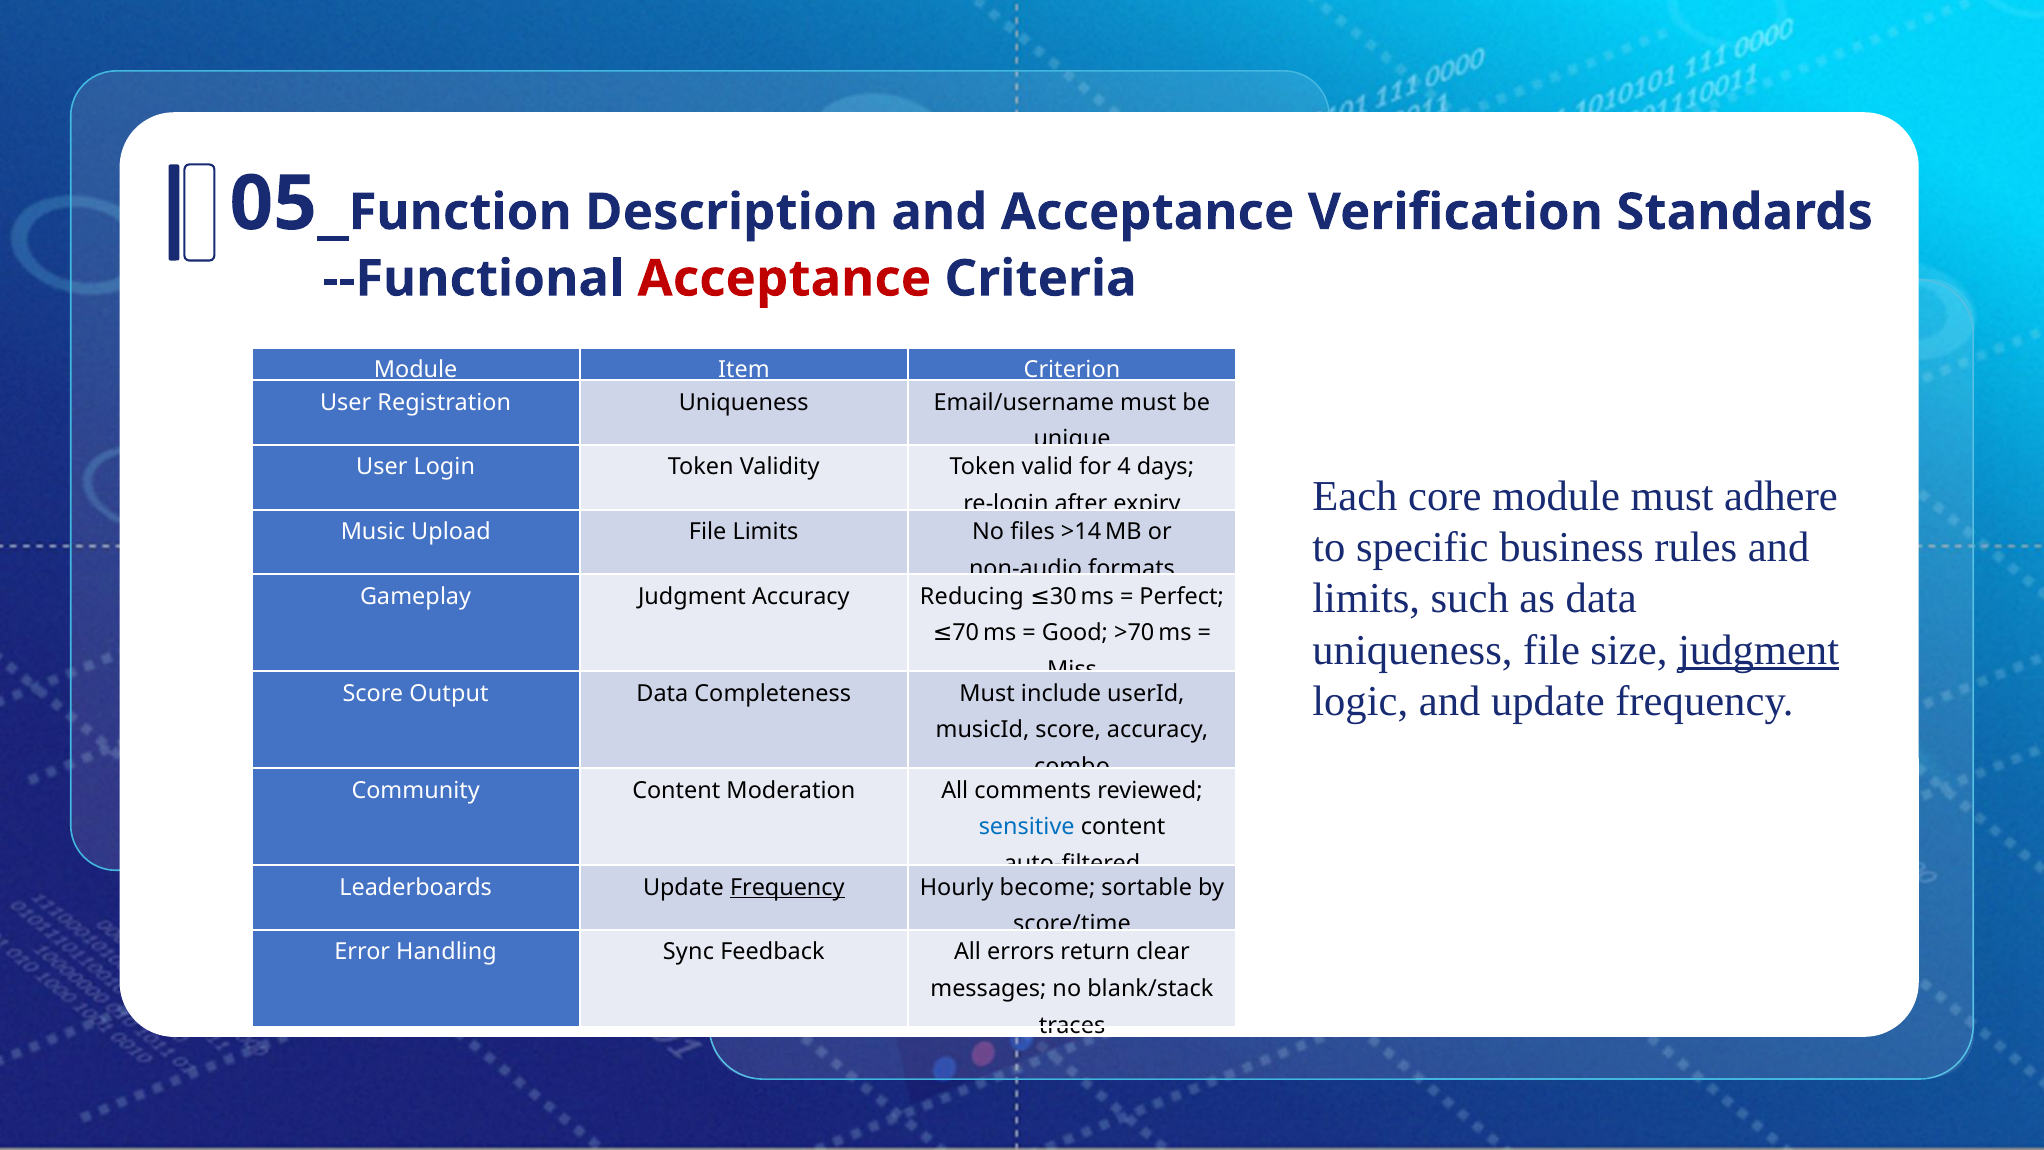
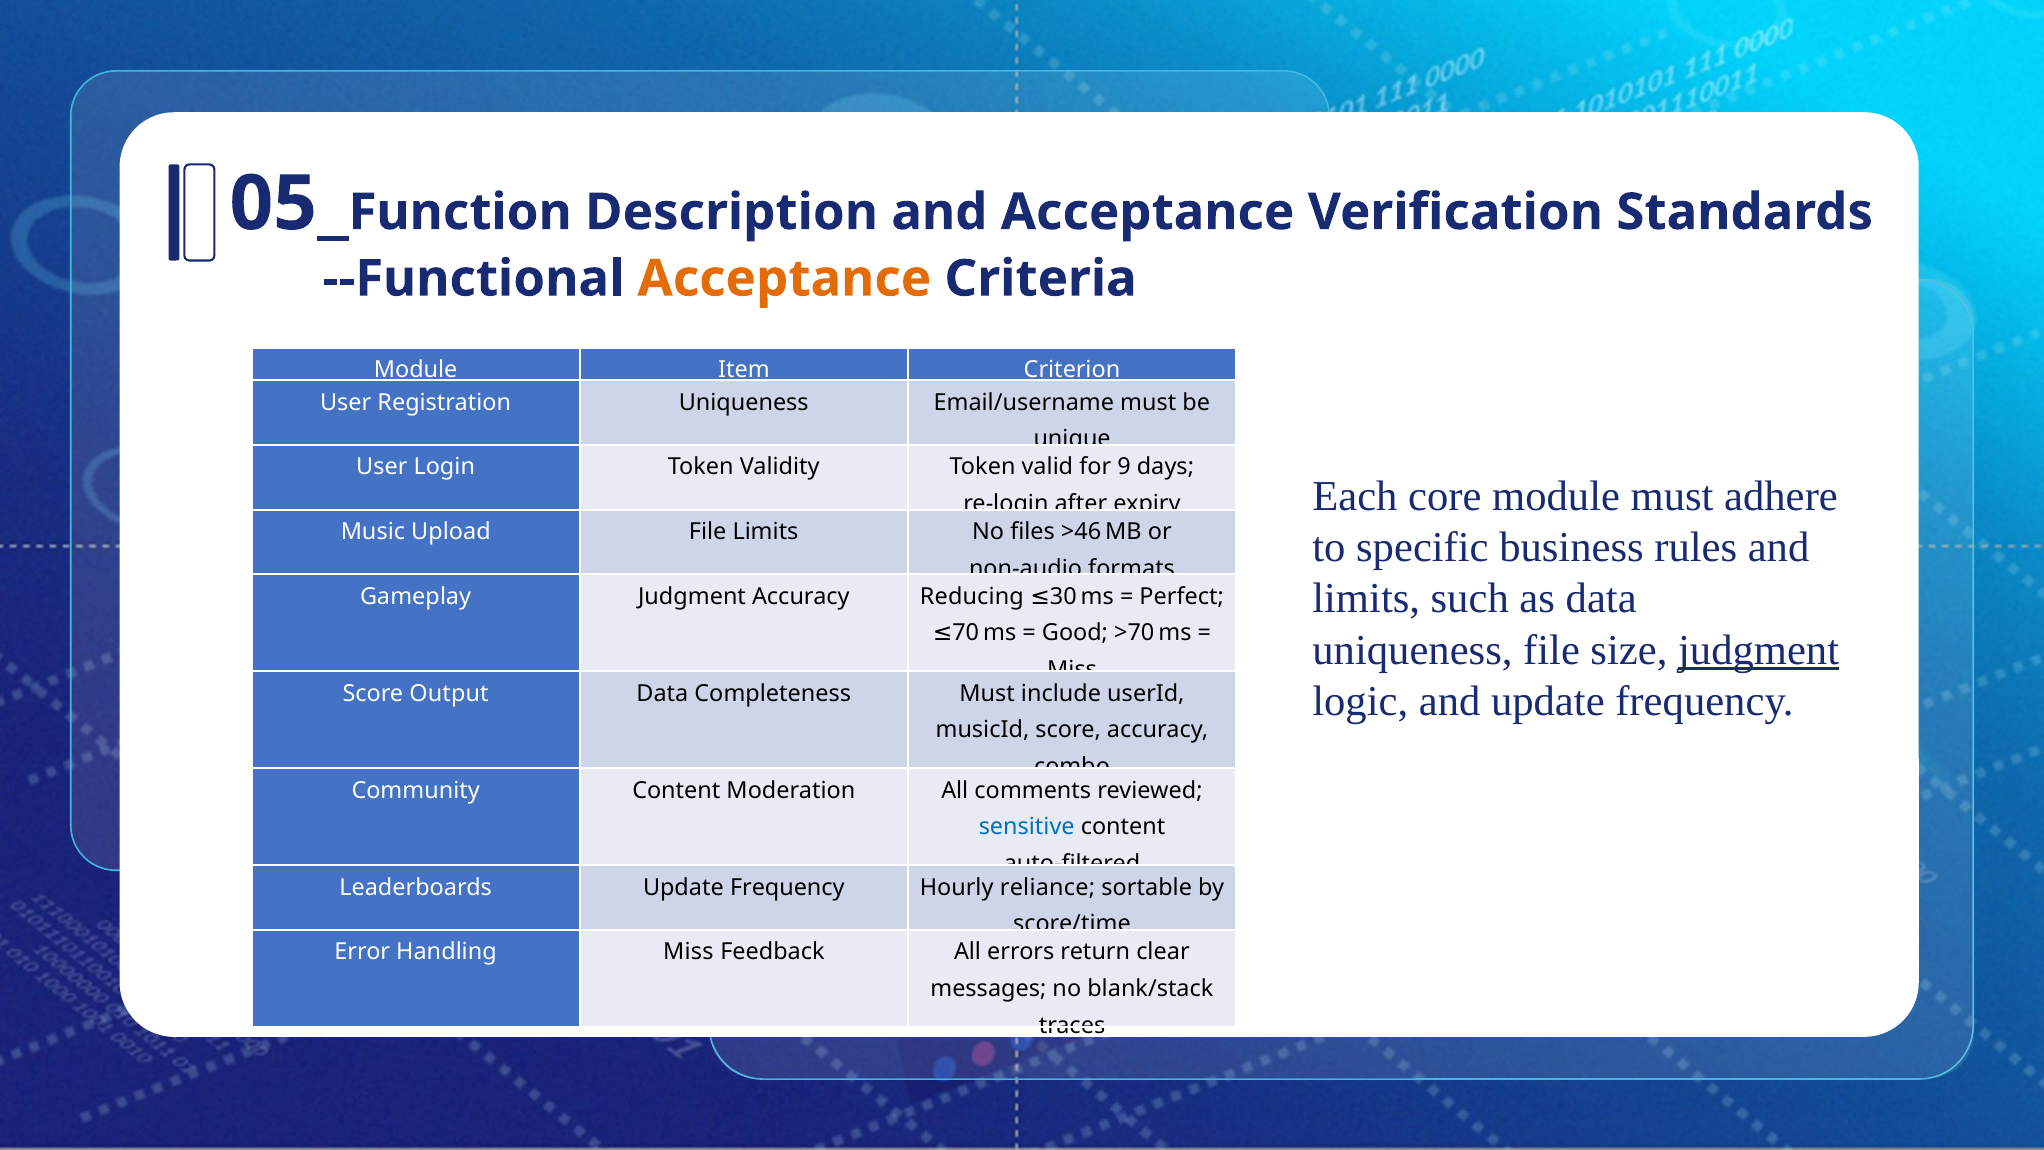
Acceptance colour: red -> orange (784, 279)
4: 4 -> 9 (1124, 467)
>14: >14 -> >46 (1081, 532)
Frequency underline: present -> none (787, 887)
become: become -> reliance (1047, 887)
Handling Sync: Sync -> Miss (688, 952)
